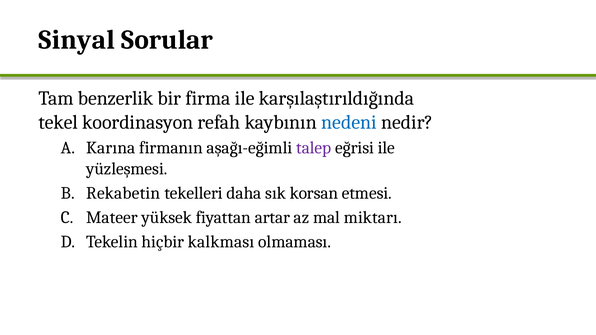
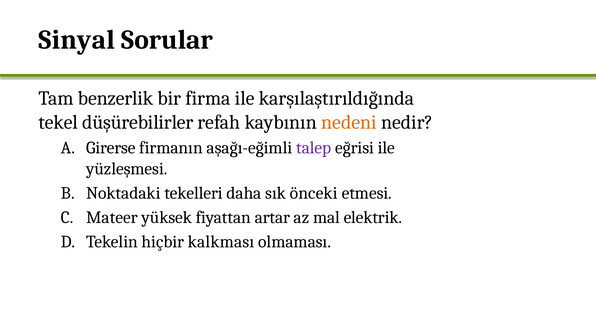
koordinasyon: koordinasyon -> düşürebilirler (138, 122)
nedeni colour: blue -> orange (349, 122)
Karına: Karına -> Girerse (111, 148)
Rekabetin: Rekabetin -> Noktadaki (123, 193)
korsan: korsan -> önceki (314, 193)
miktarı: miktarı -> elektrik (373, 217)
